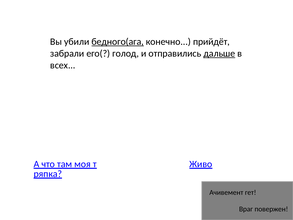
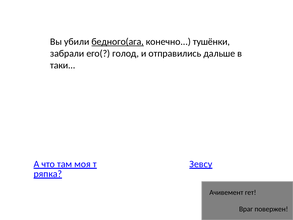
прийдёт: прийдёт -> тушёнки (211, 42)
дальше underline: present -> none (219, 53)
всех: всех -> таки (63, 65)
Живо: Живо -> Зевсу (201, 164)
